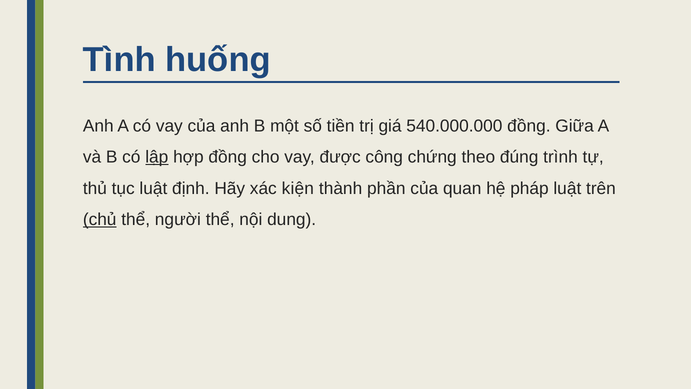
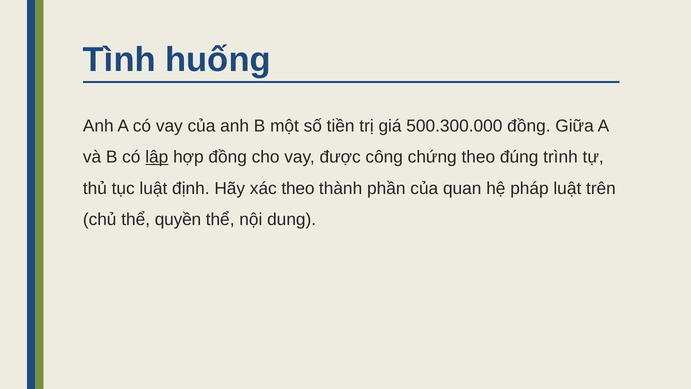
540.000.000: 540.000.000 -> 500.300.000 (454, 126)
xác kiện: kiện -> theo (298, 188)
chủ underline: present -> none (100, 219)
người: người -> quyền (178, 219)
